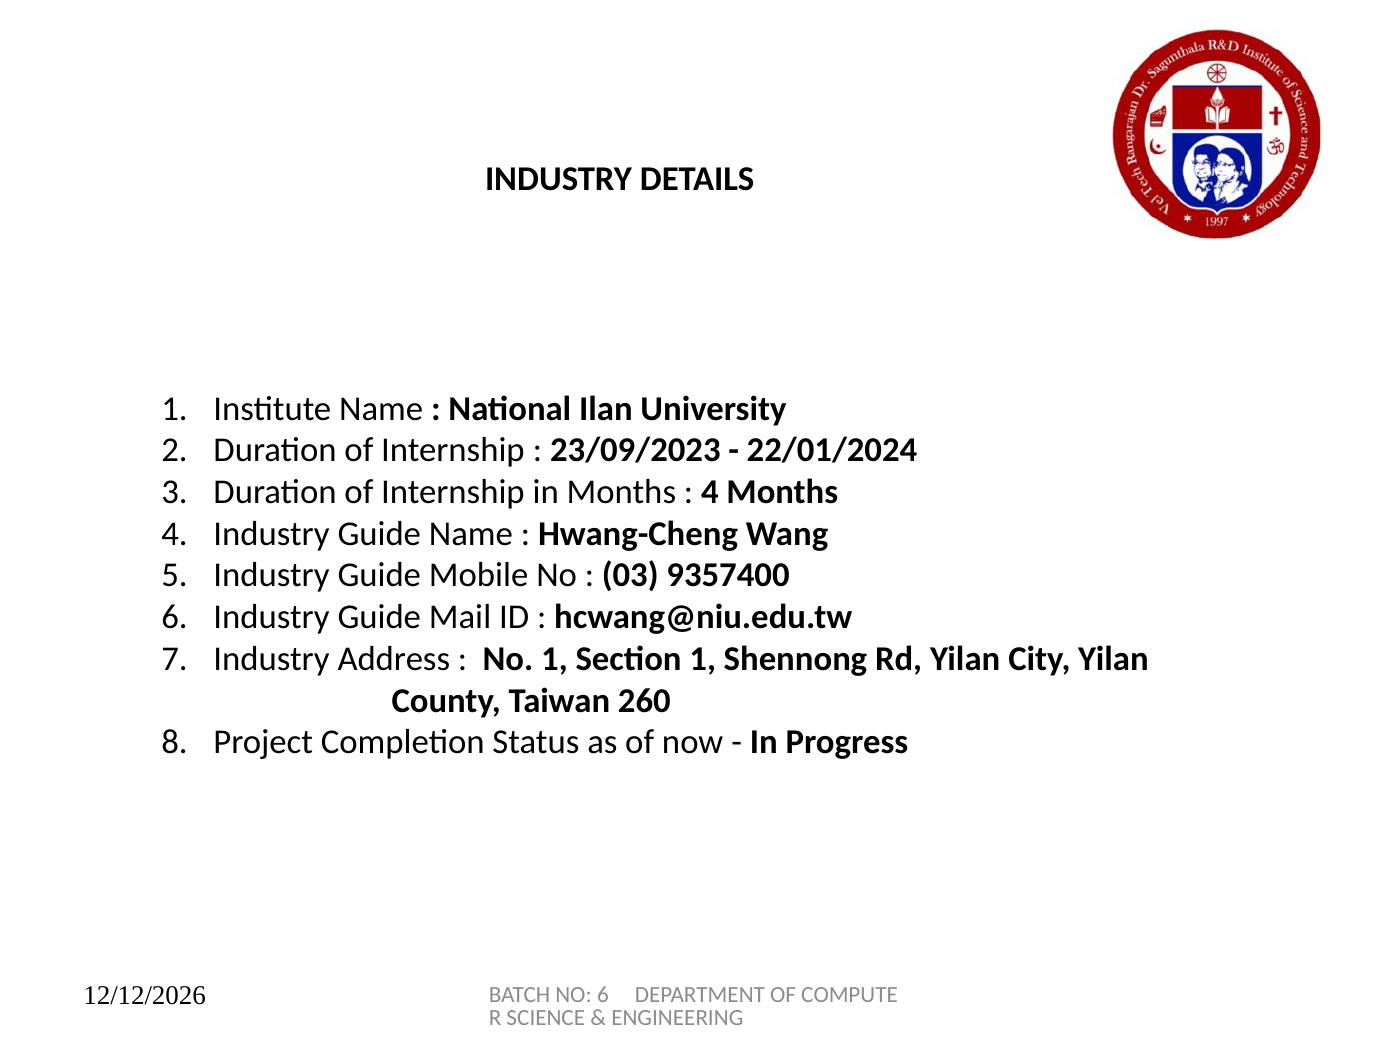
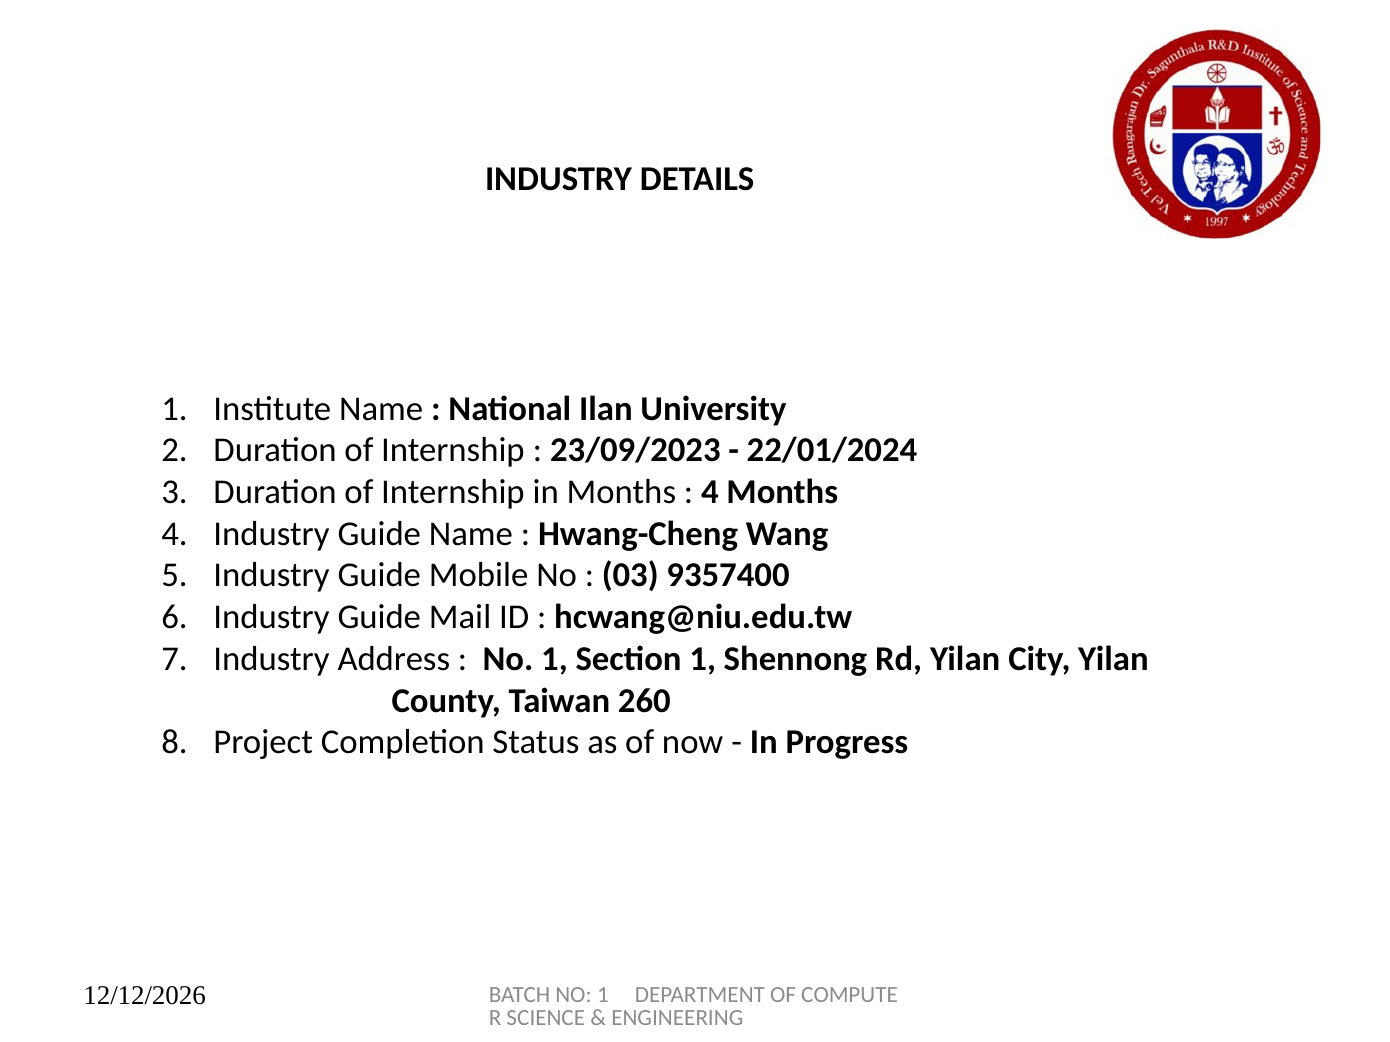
BATCH NO 6: 6 -> 1 (603, 995)
